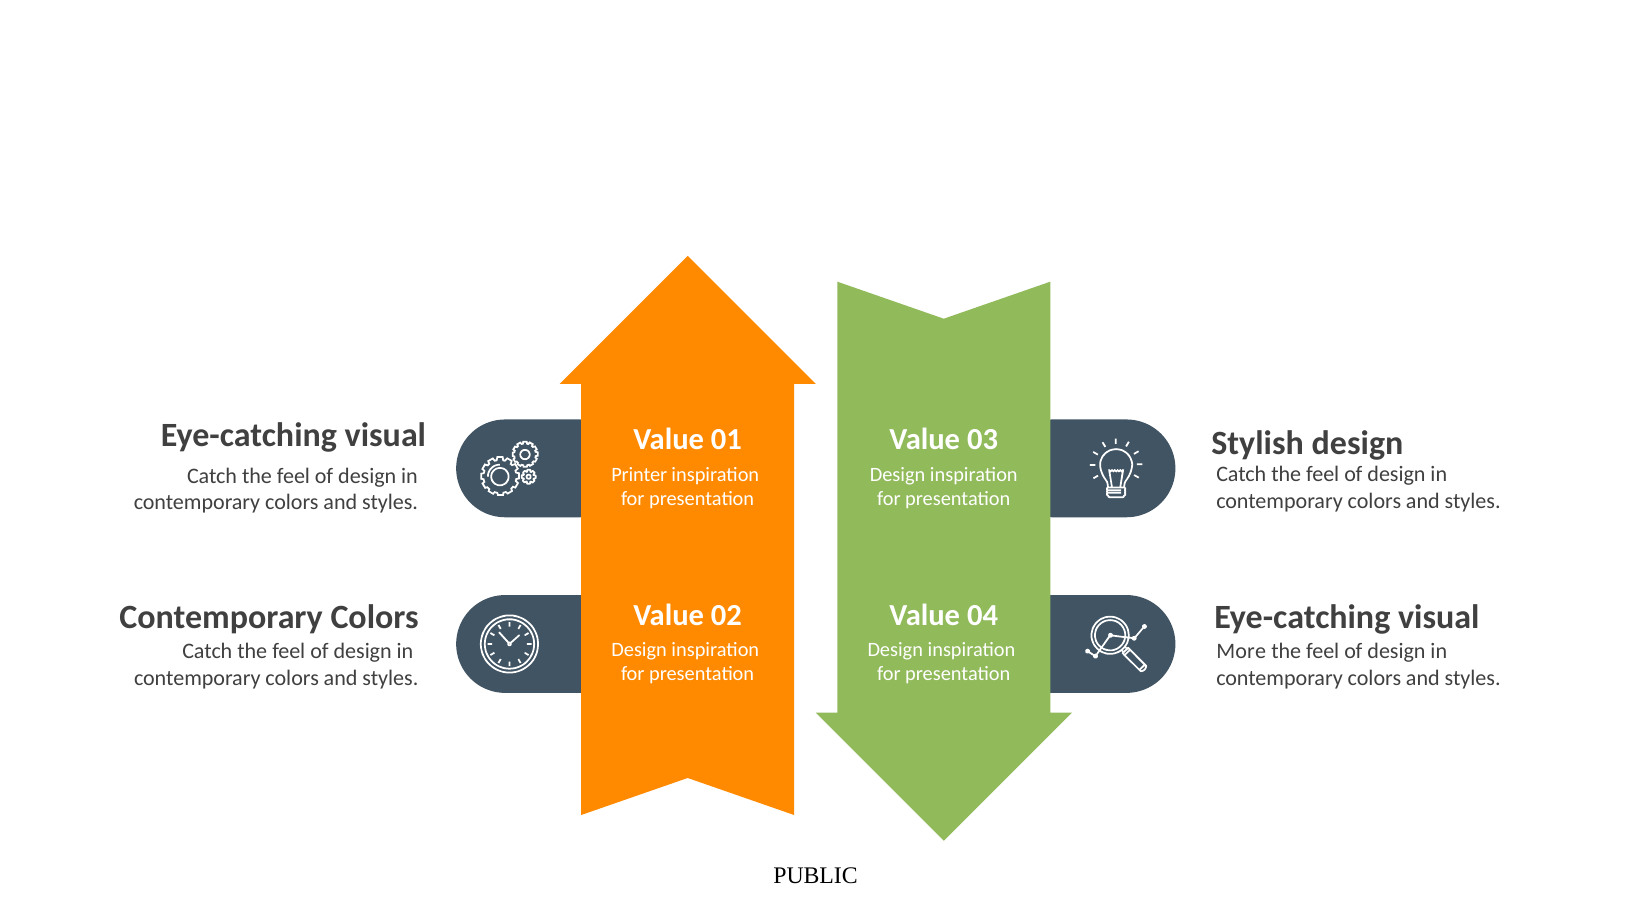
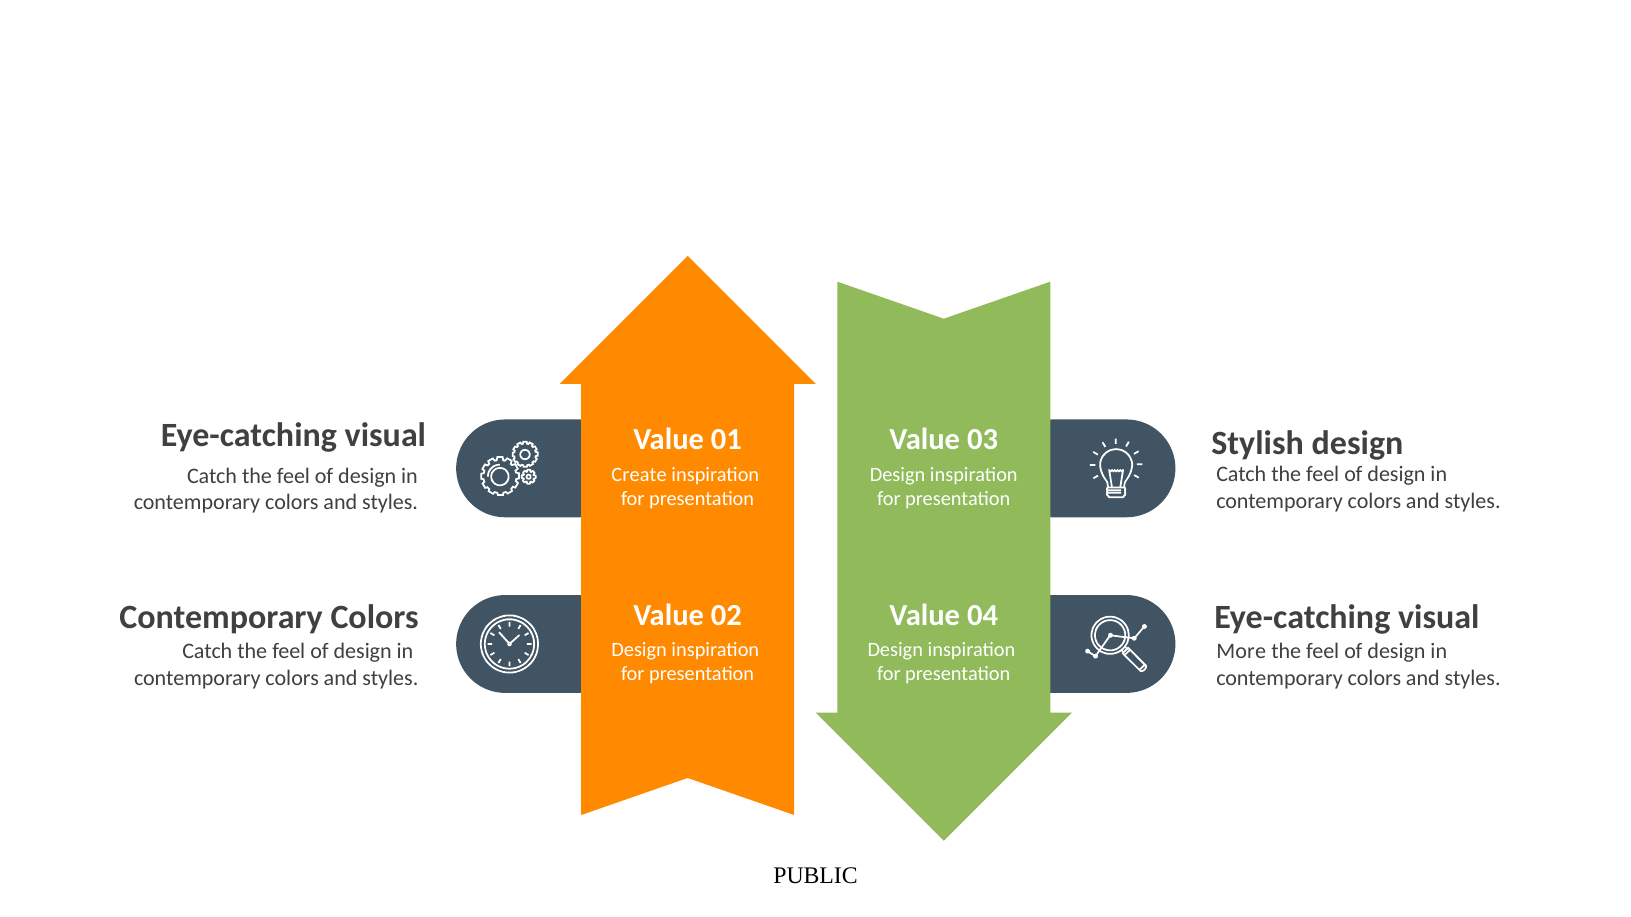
Printer: Printer -> Create (639, 475)
